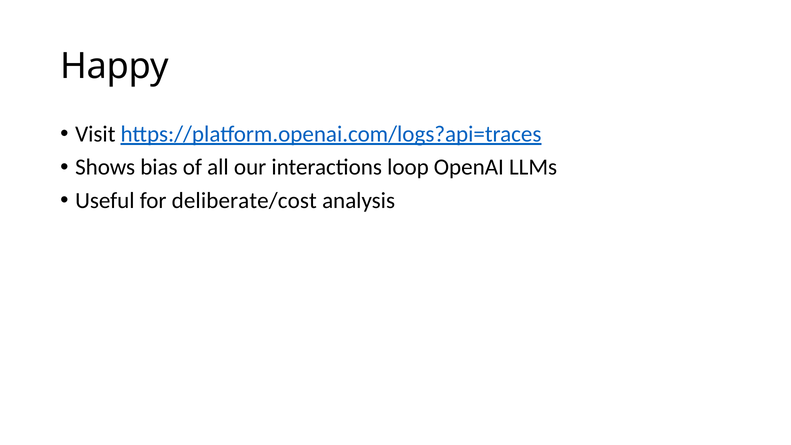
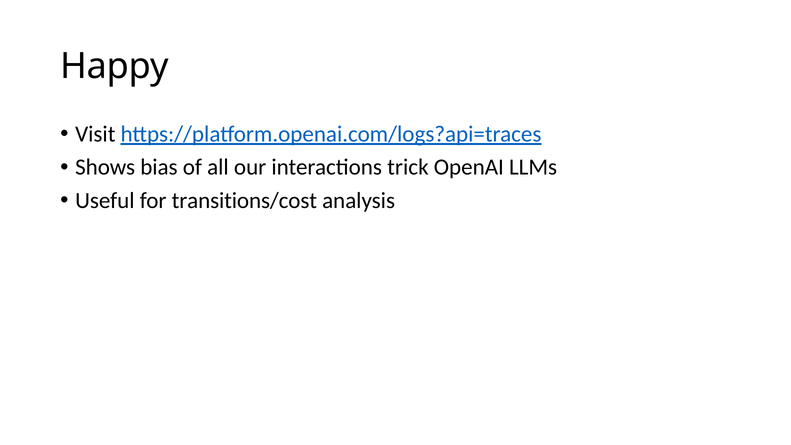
loop: loop -> trick (408, 167)
deliberate/cost: deliberate/cost -> transitions/cost (244, 201)
